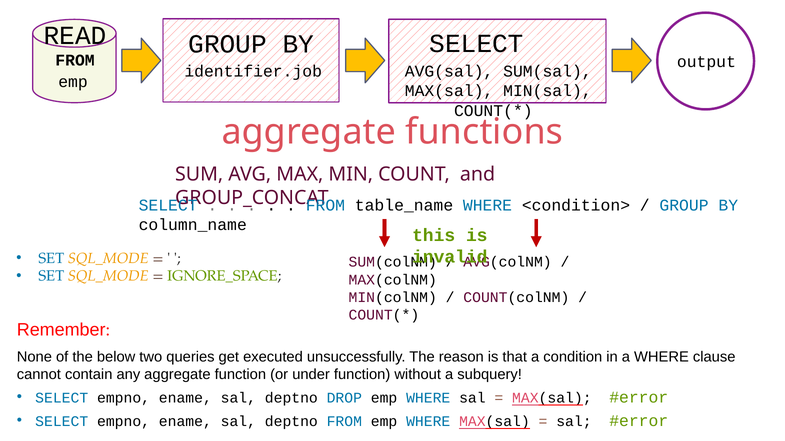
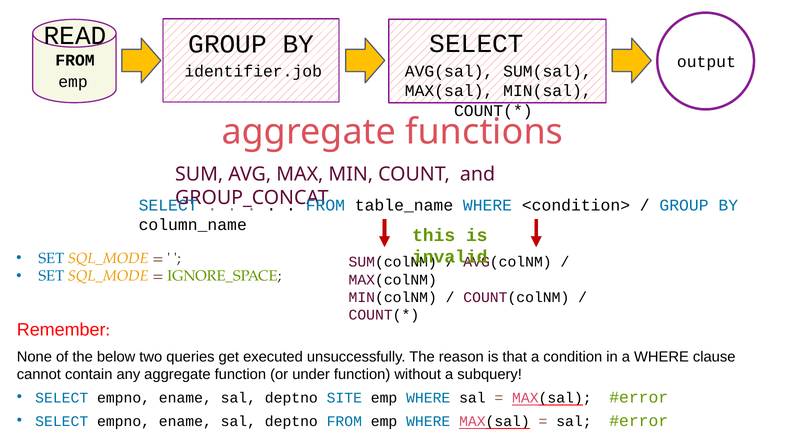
DROP: DROP -> SITE (344, 398)
